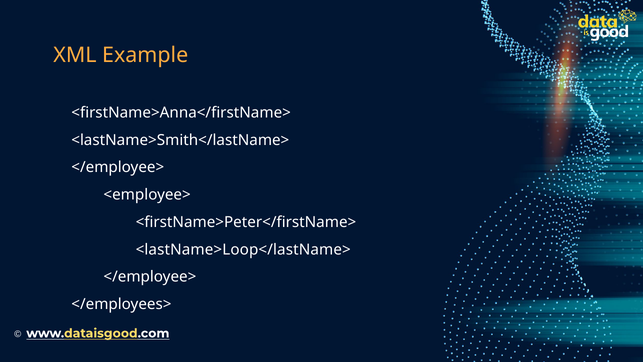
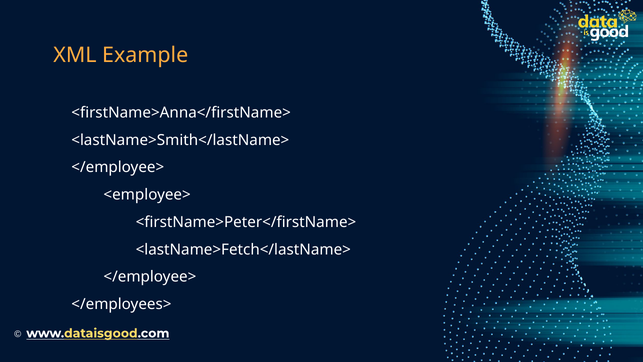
<lastName>Loop</lastName>: <lastName>Loop</lastName> -> <lastName>Fetch</lastName> (243, 249)
